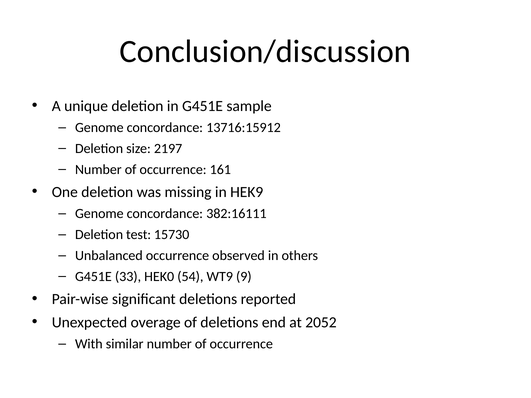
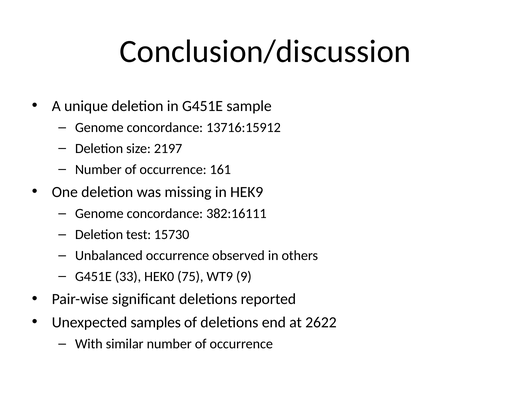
54: 54 -> 75 (190, 277)
overage: overage -> samples (156, 323)
2052: 2052 -> 2622 (321, 323)
